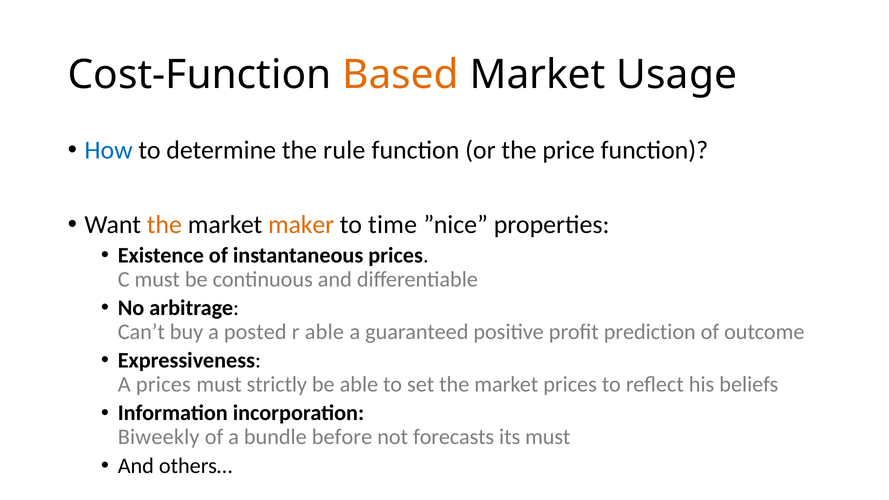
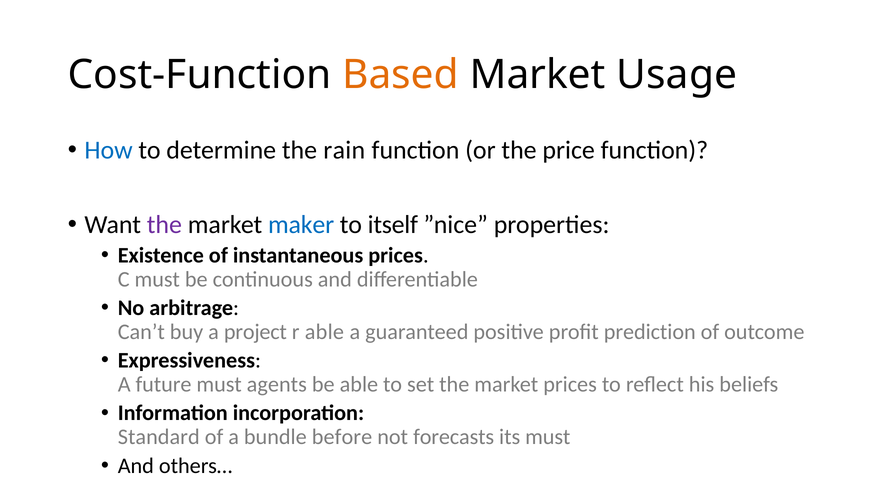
rule: rule -> rain (344, 150)
the colour: orange -> purple (164, 225)
maker colour: orange -> blue (301, 225)
time: time -> itself (393, 225)
posted: posted -> project (255, 332)
A prices: prices -> future (164, 385)
strictly: strictly -> agents (277, 385)
Biweekly: Biweekly -> Standard (159, 437)
